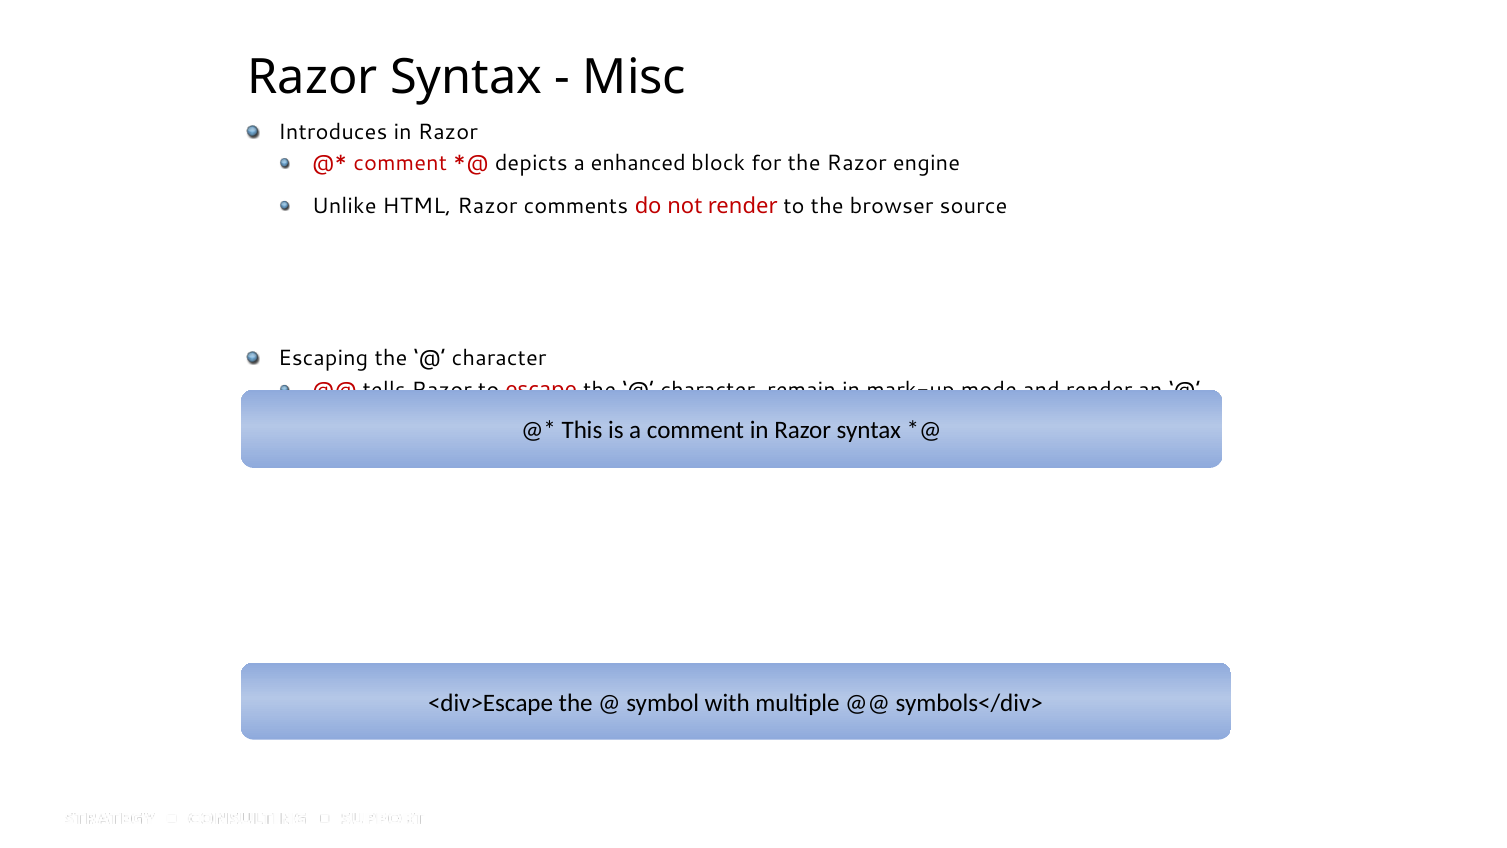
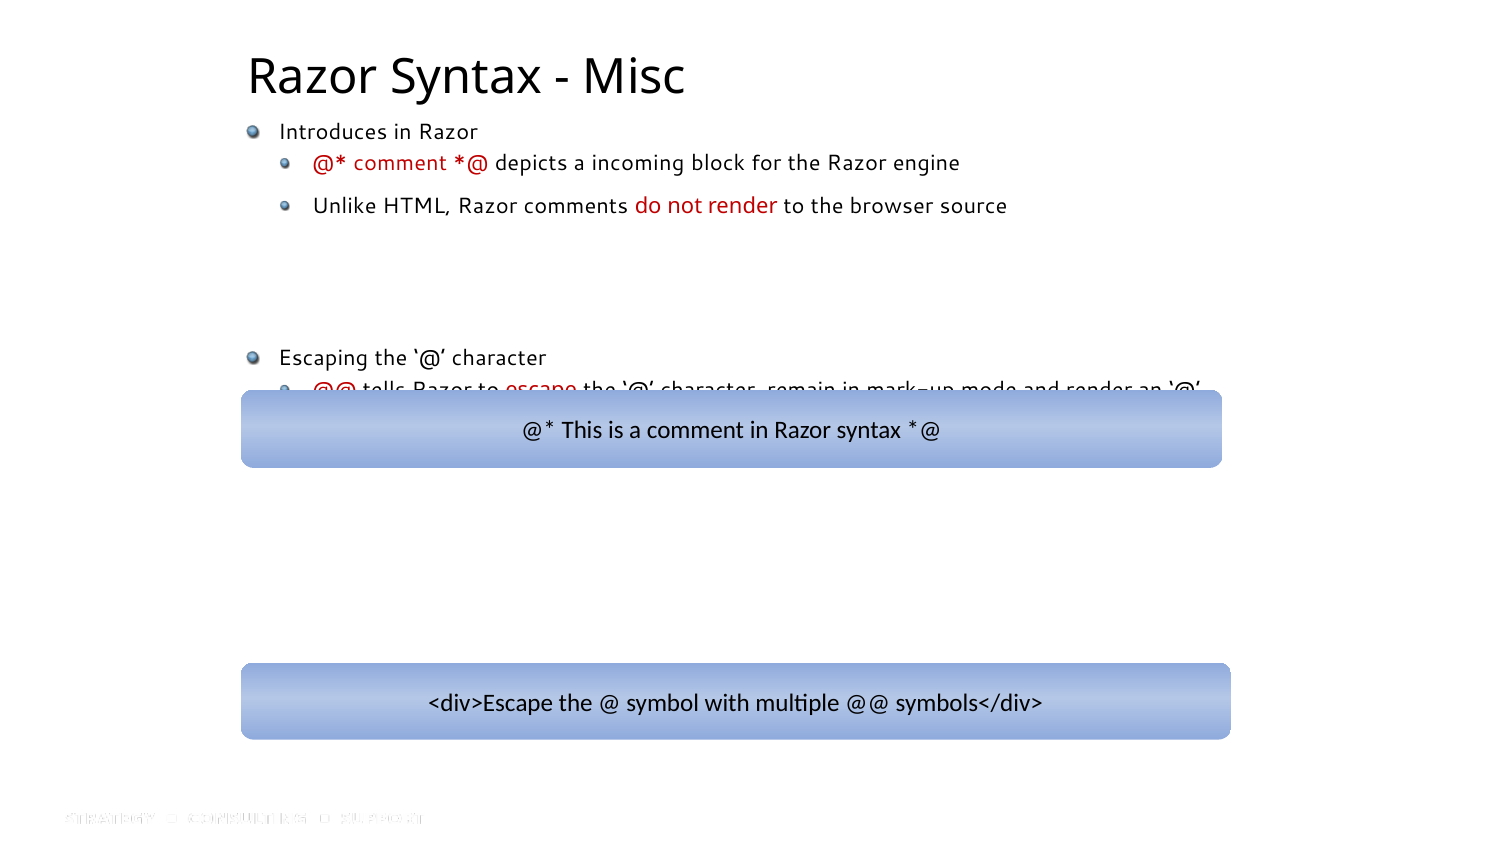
enhanced: enhanced -> incoming (638, 164)
